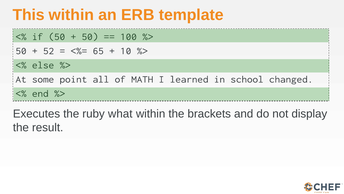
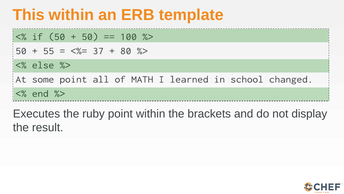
52: 52 -> 55 (49, 51)
65: 65 -> 37 (98, 51)
10: 10 -> 80 (126, 51)
ruby what: what -> point (120, 113)
